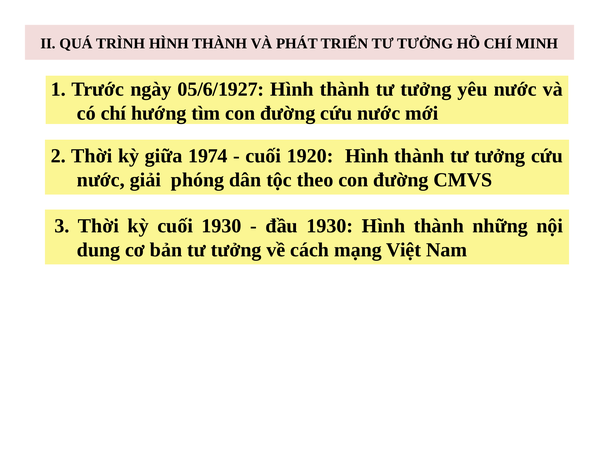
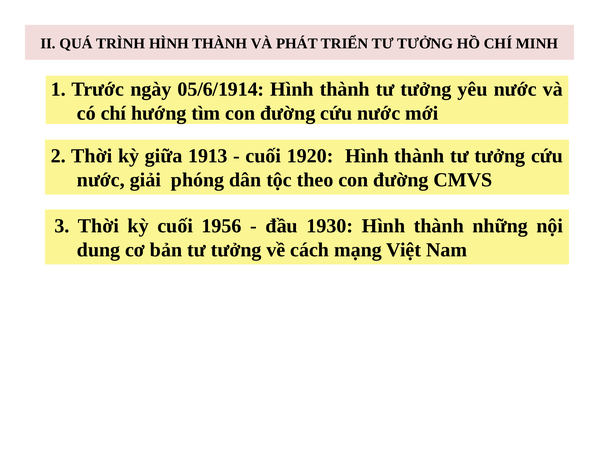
05/6/1927: 05/6/1927 -> 05/6/1914 (221, 89)
1974: 1974 -> 1913 (208, 156)
cuối 1930: 1930 -> 1956 (222, 226)
